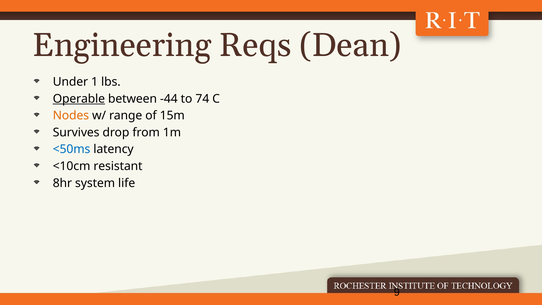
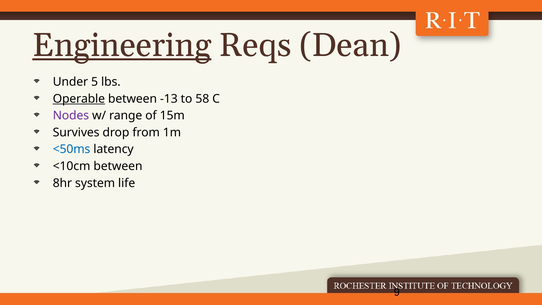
Engineering underline: none -> present (122, 45)
1: 1 -> 5 (95, 82)
-44: -44 -> -13 (169, 99)
74: 74 -> 58 (202, 99)
Nodes colour: orange -> purple (71, 116)
<10cm resistant: resistant -> between (118, 166)
